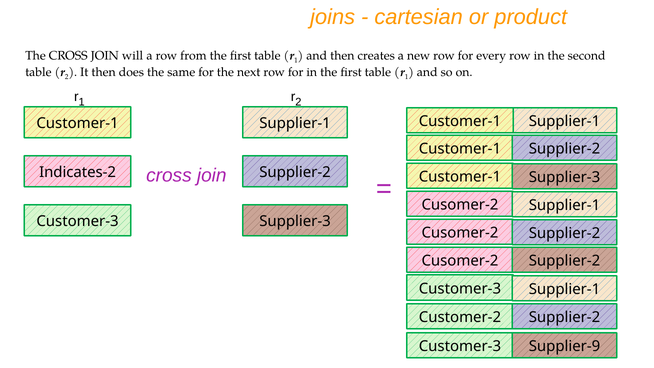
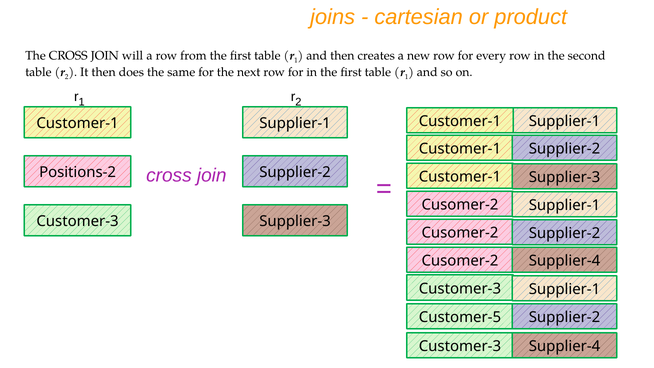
Indicates-2: Indicates-2 -> Positions-2 (78, 172)
Supplier-2: Supplier-2 -> Supplier-4 (565, 261)
Customer-2: Customer-2 -> Customer-5 (460, 317)
Supplier-9: Supplier-9 -> Supplier-4 (565, 346)
